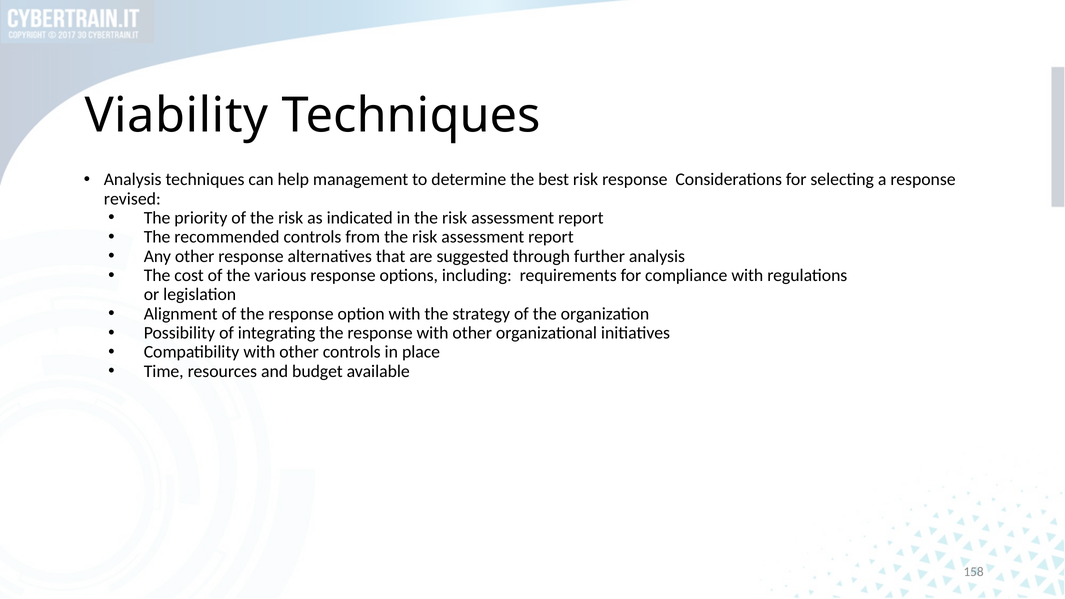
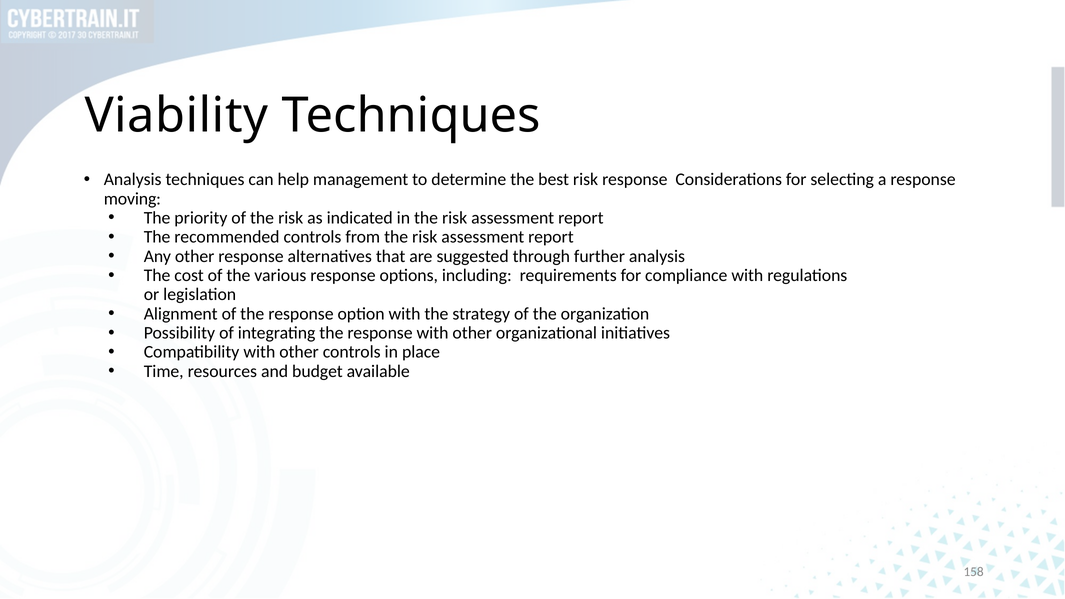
revised: revised -> moving (132, 199)
